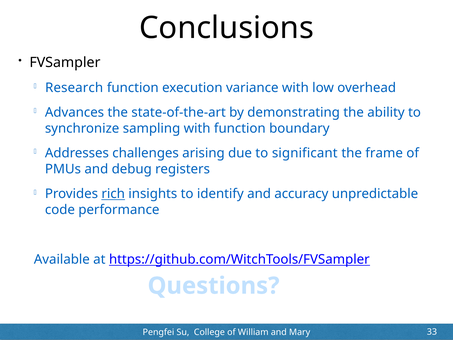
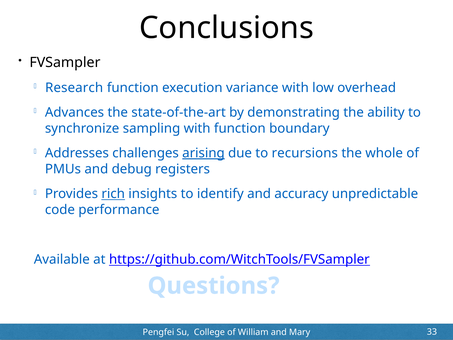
arising underline: none -> present (203, 153)
significant: significant -> recursions (305, 153)
frame: frame -> whole (384, 153)
